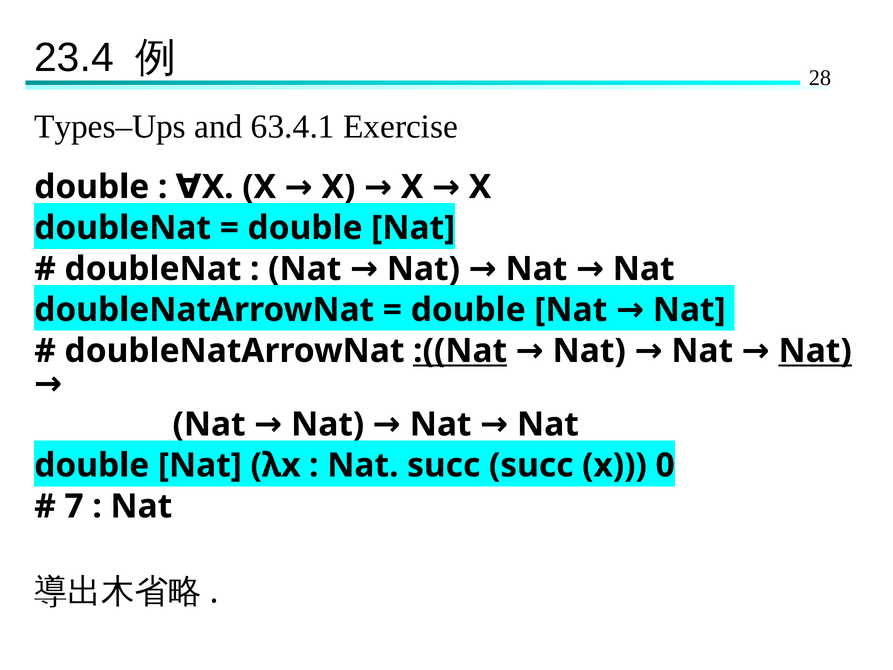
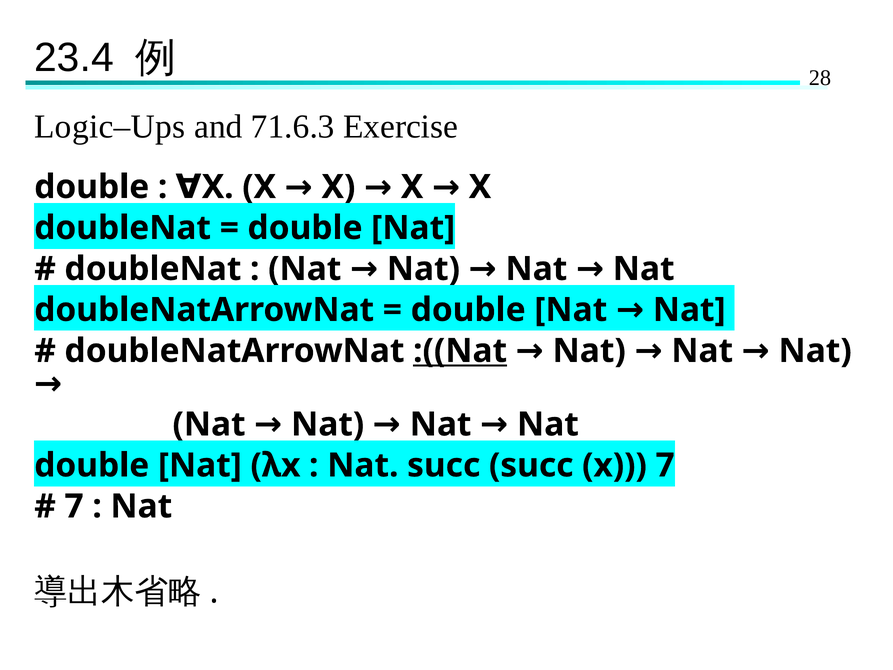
Types–Ups: Types–Ups -> Logic–Ups (110, 127)
63.4.1: 63.4.1 -> 71.6.3 (293, 127)
Nat underline: present -> none (815, 351)
x 0: 0 -> 7 (665, 465)
